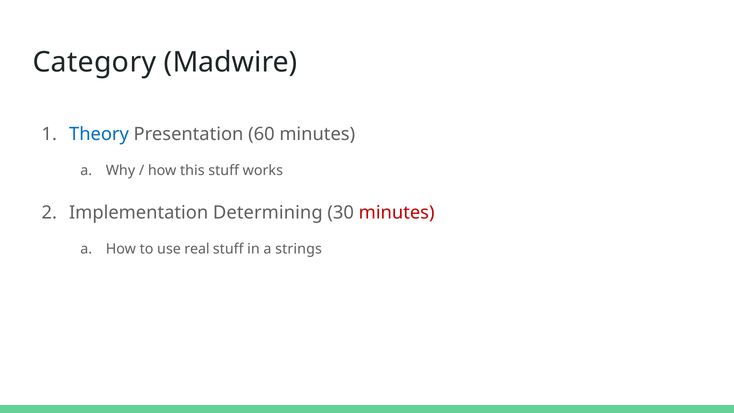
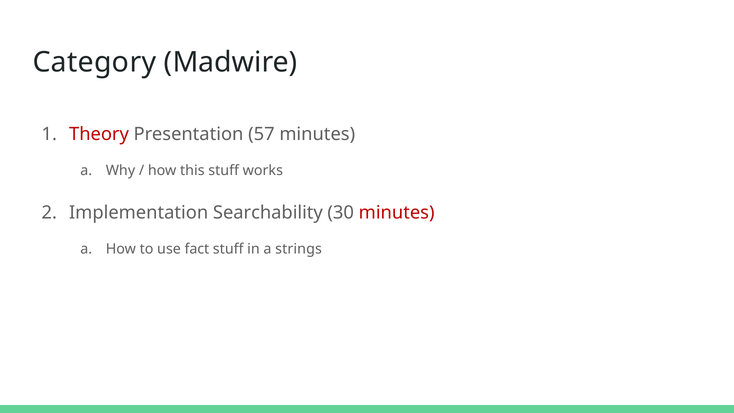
Theory colour: blue -> red (99, 134)
60: 60 -> 57 (261, 134)
Determining: Determining -> Searchability (268, 212)
real: real -> fact (197, 249)
